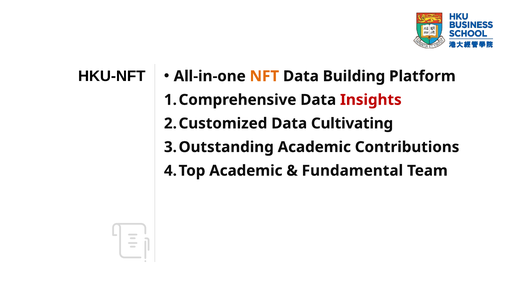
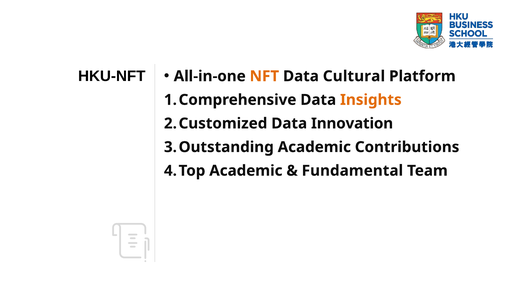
Building: Building -> Cultural (354, 76)
Insights colour: red -> orange (371, 100)
Cultivating: Cultivating -> Innovation (352, 123)
